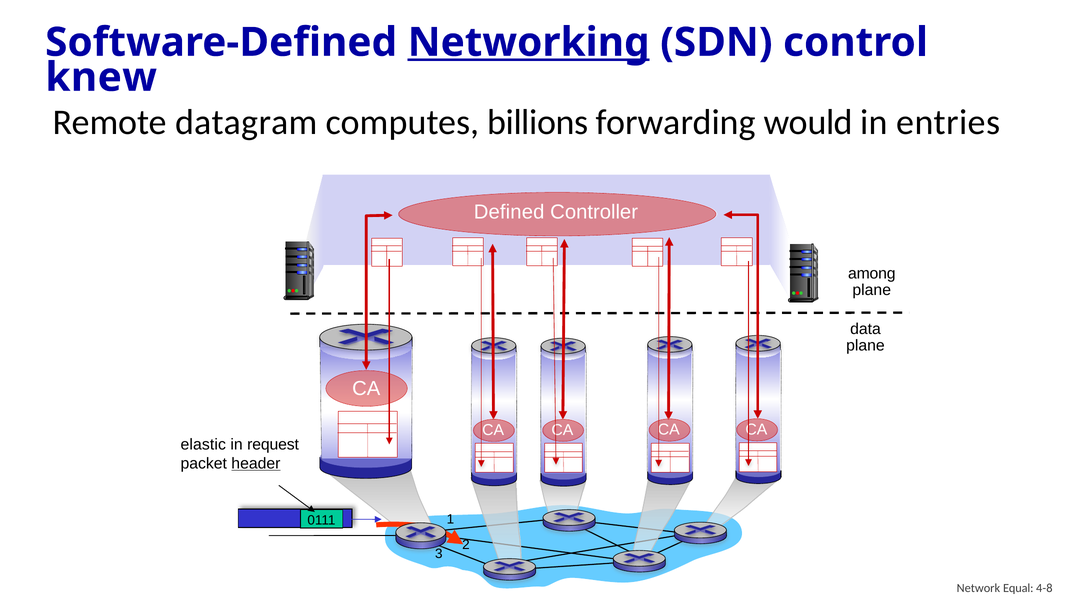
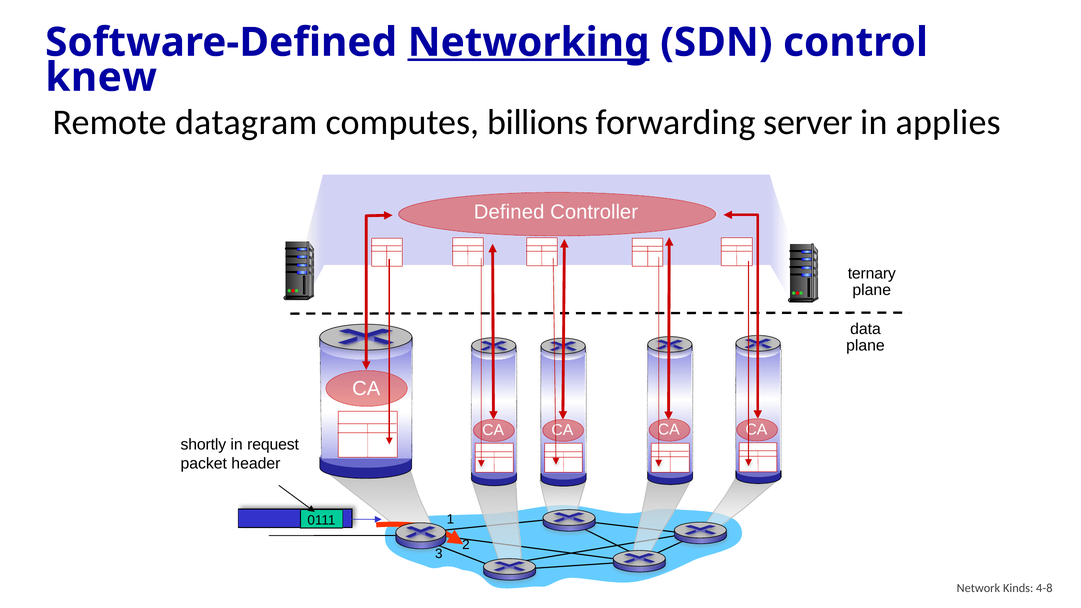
would: would -> server (808, 123)
entries: entries -> applies (948, 123)
among: among -> ternary (872, 274)
elastic: elastic -> shortly (203, 445)
header underline: present -> none (256, 464)
Equal: Equal -> Kinds (1018, 588)
